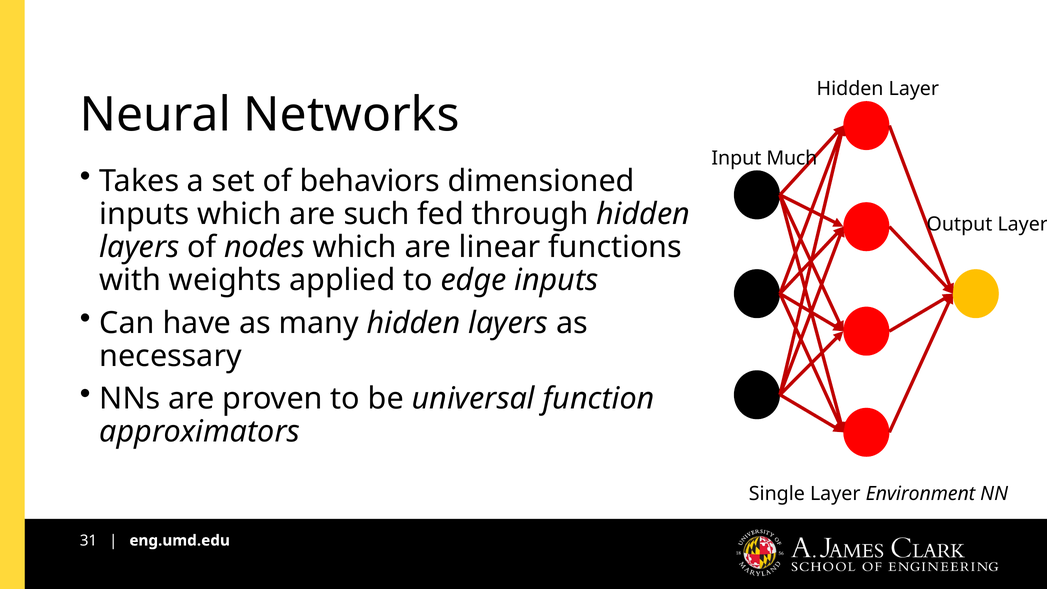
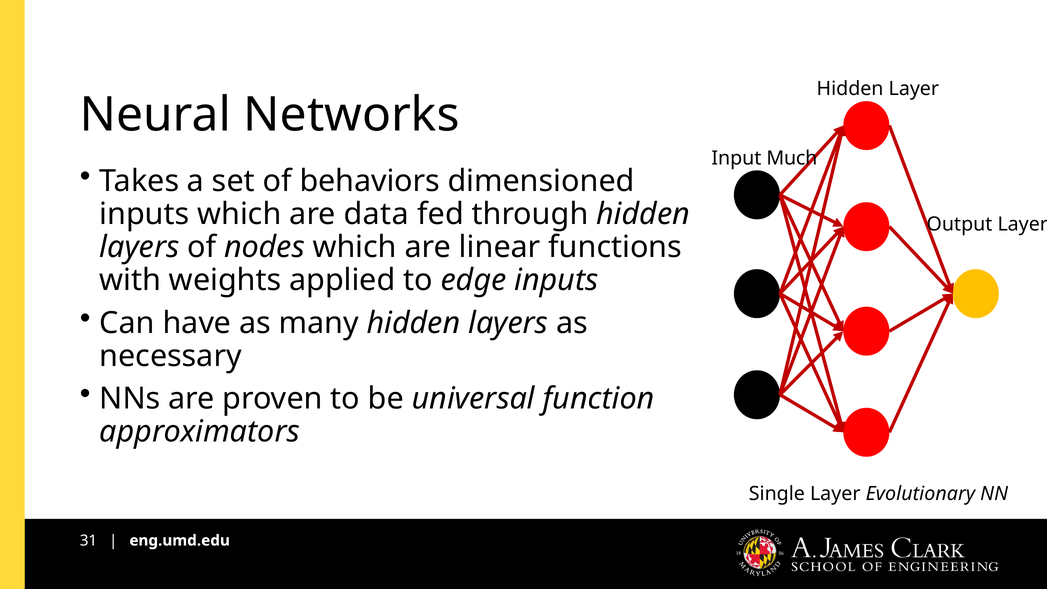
such: such -> data (376, 214)
Environment: Environment -> Evolutionary (920, 494)
